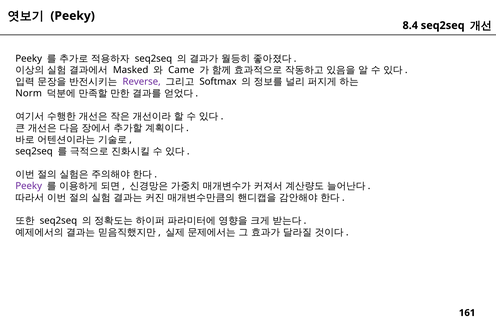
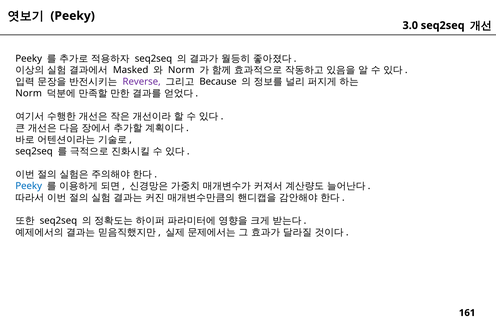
8.4: 8.4 -> 3.0 (410, 25)
Came: Came -> Norm (181, 70)
Softmax: Softmax -> Because (218, 82)
Peeky colour: purple -> blue (29, 186)
